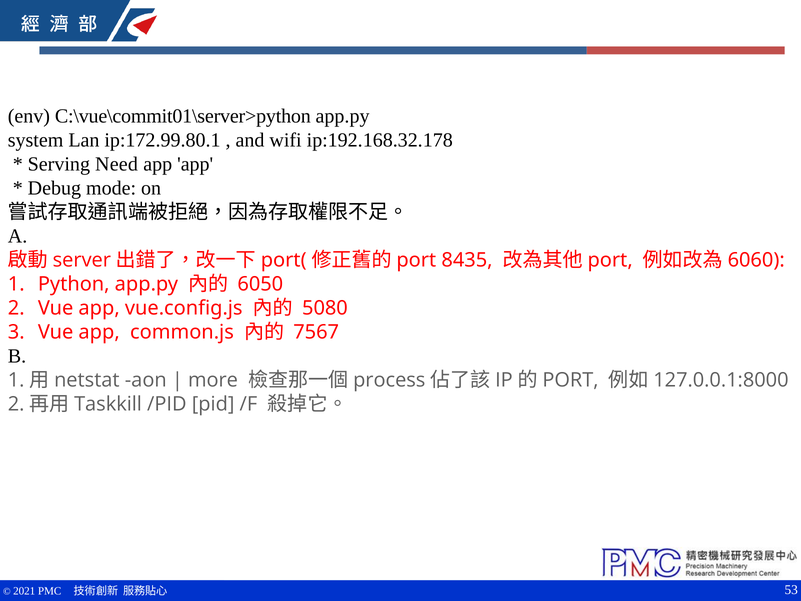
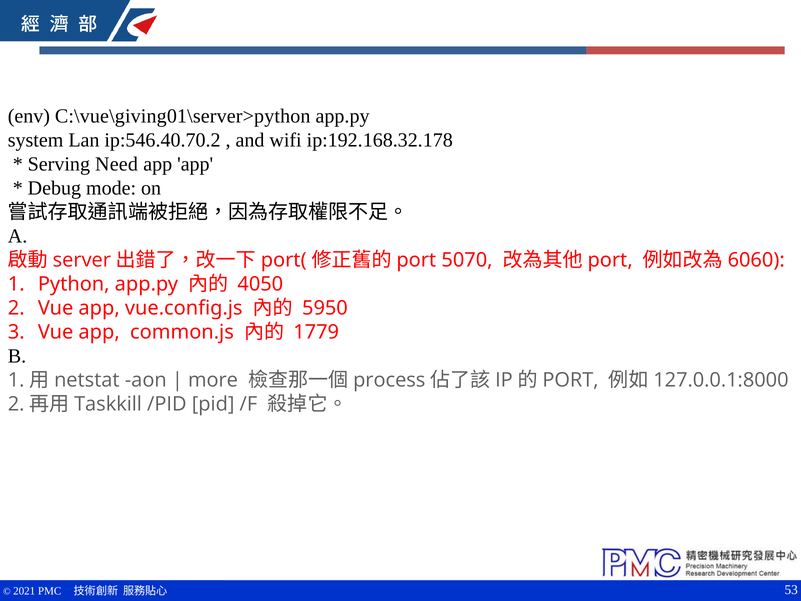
C:\vue\commit01\server>python: C:\vue\commit01\server>python -> C:\vue\giving01\server>python (183, 116)
ip:172.99.80.1: ip:172.99.80.1 -> ip:546.40.70.2 (162, 140)
8435: 8435 -> 5070 (467, 260)
6050: 6050 -> 4050 (260, 284)
5080: 5080 -> 5950 (325, 308)
7567: 7567 -> 1779 (316, 332)
